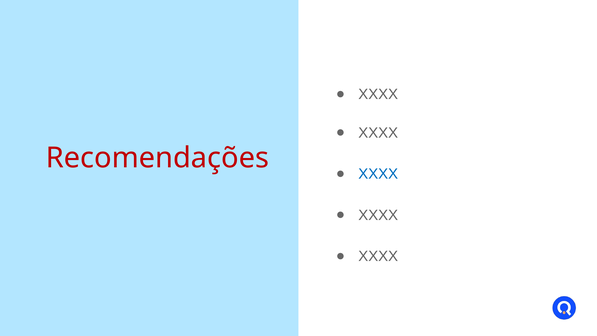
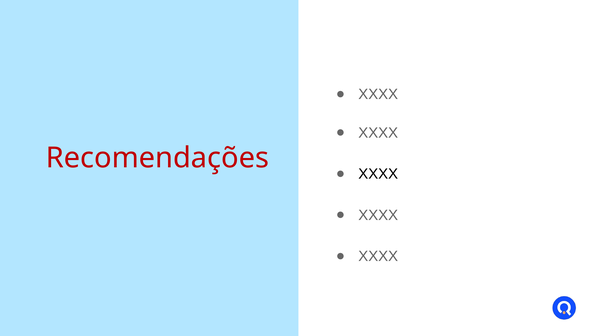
XXXX colour: blue -> black (378, 174)
